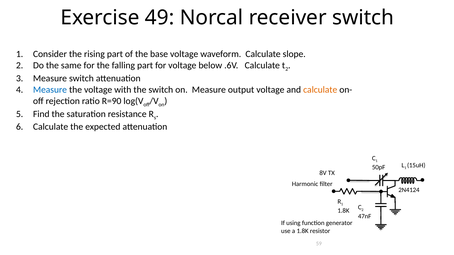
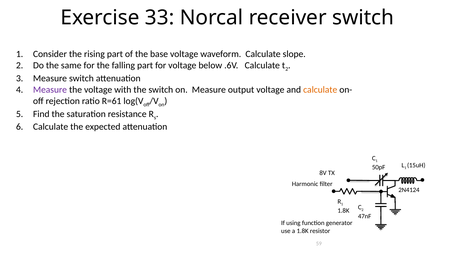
49: 49 -> 33 (160, 18)
Measure colour: blue -> purple (50, 90)
R=90: R=90 -> R=61 (112, 101)
